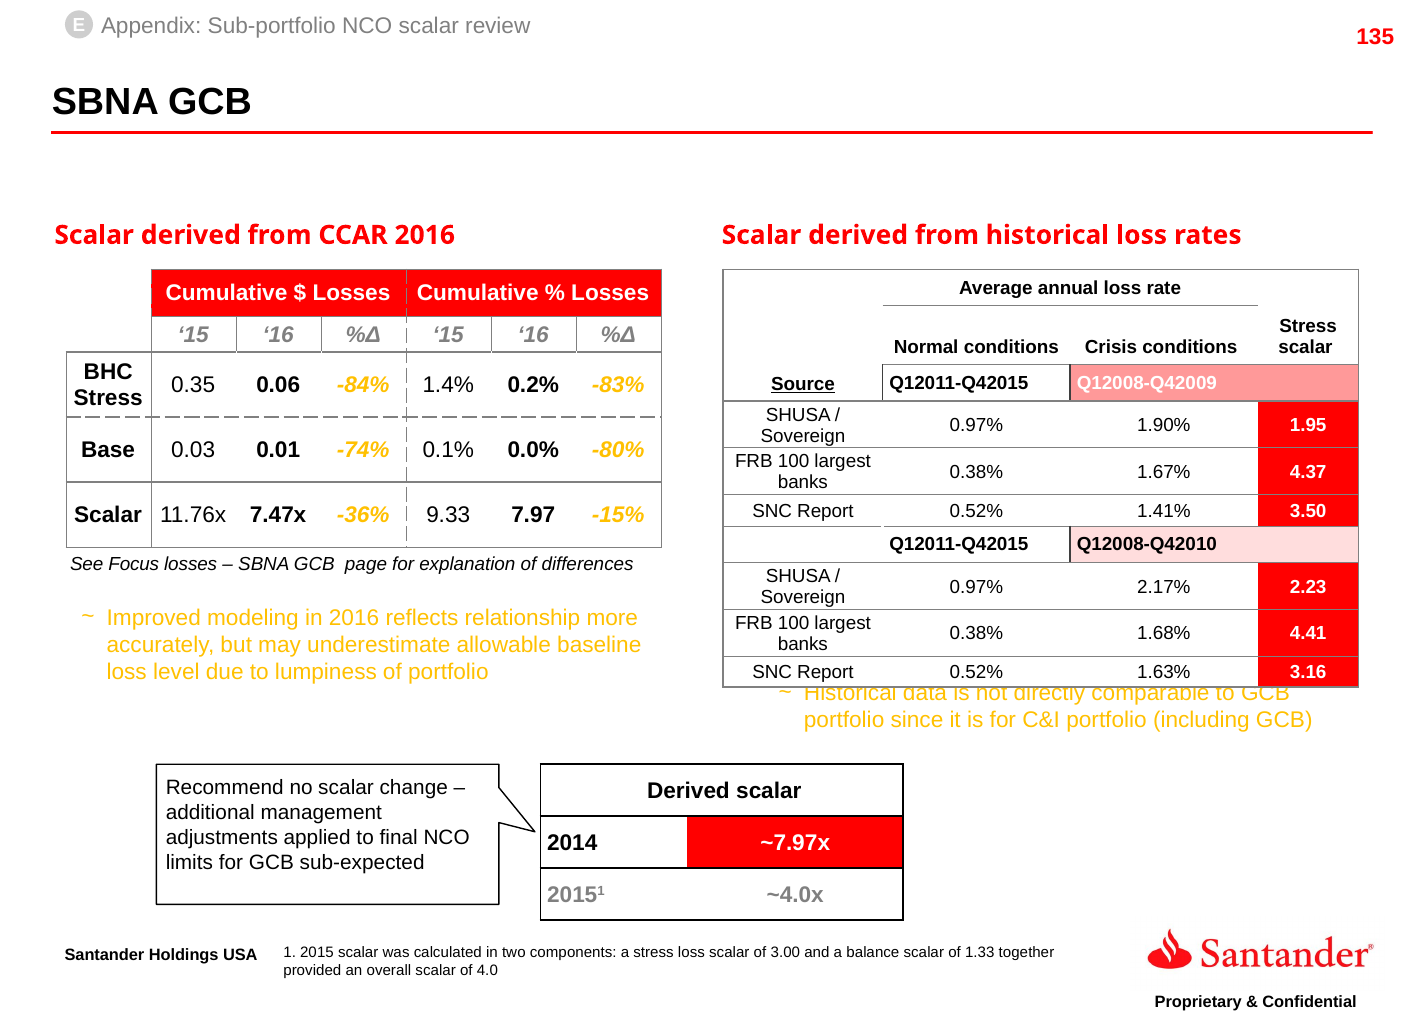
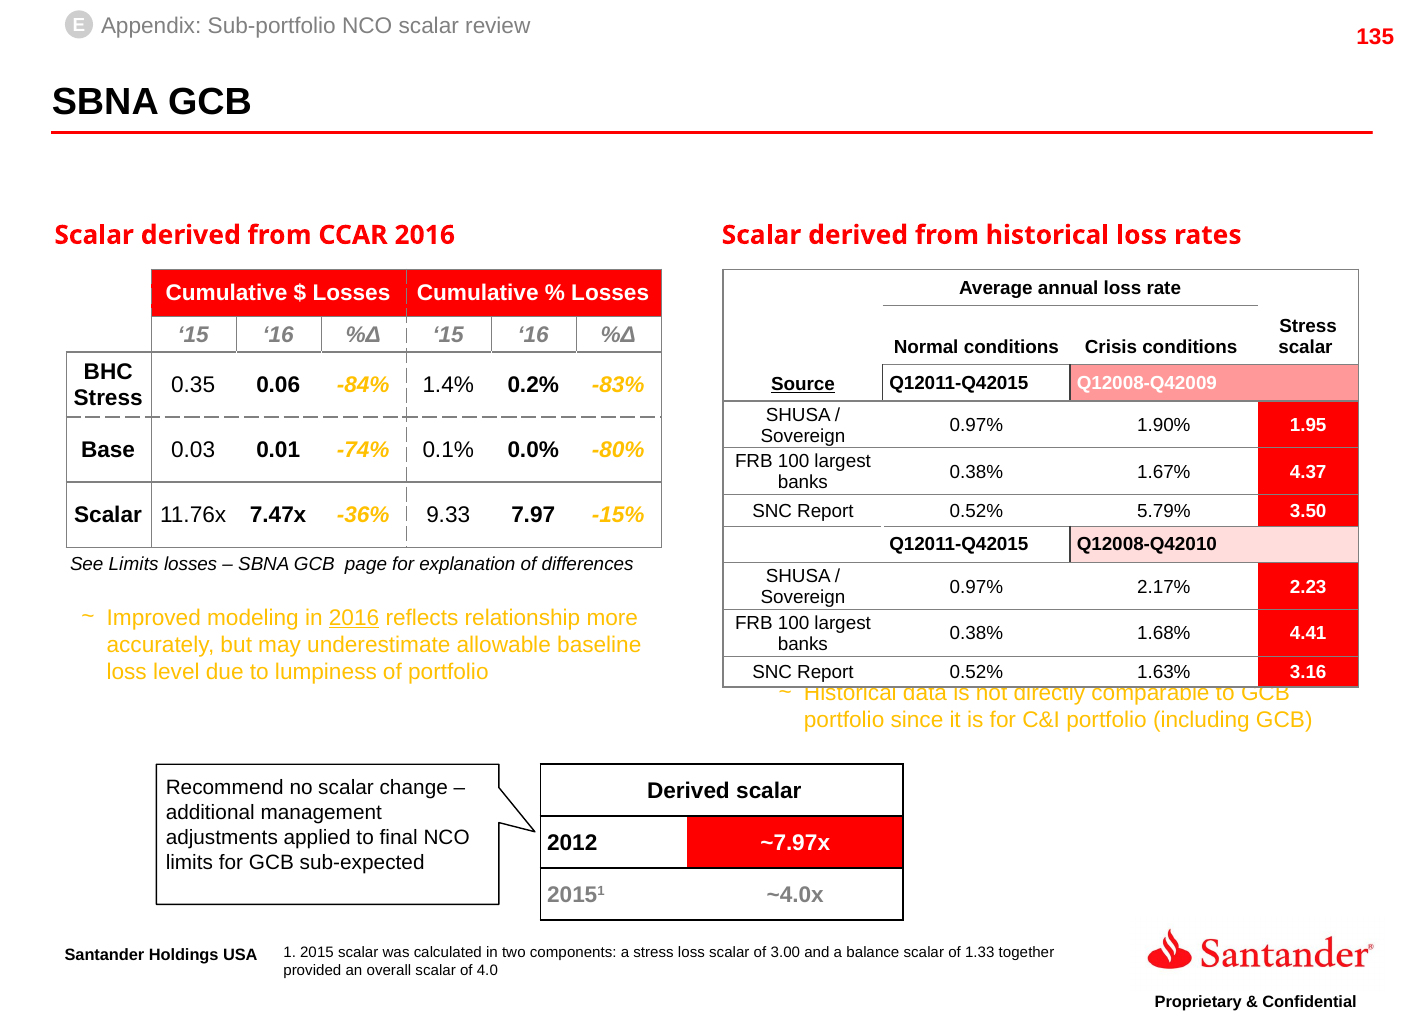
1.41%: 1.41% -> 5.79% (1164, 511)
See Focus: Focus -> Limits (134, 565)
2016 underline: none -> present (354, 618)
2014: 2014 -> 2012 (572, 843)
